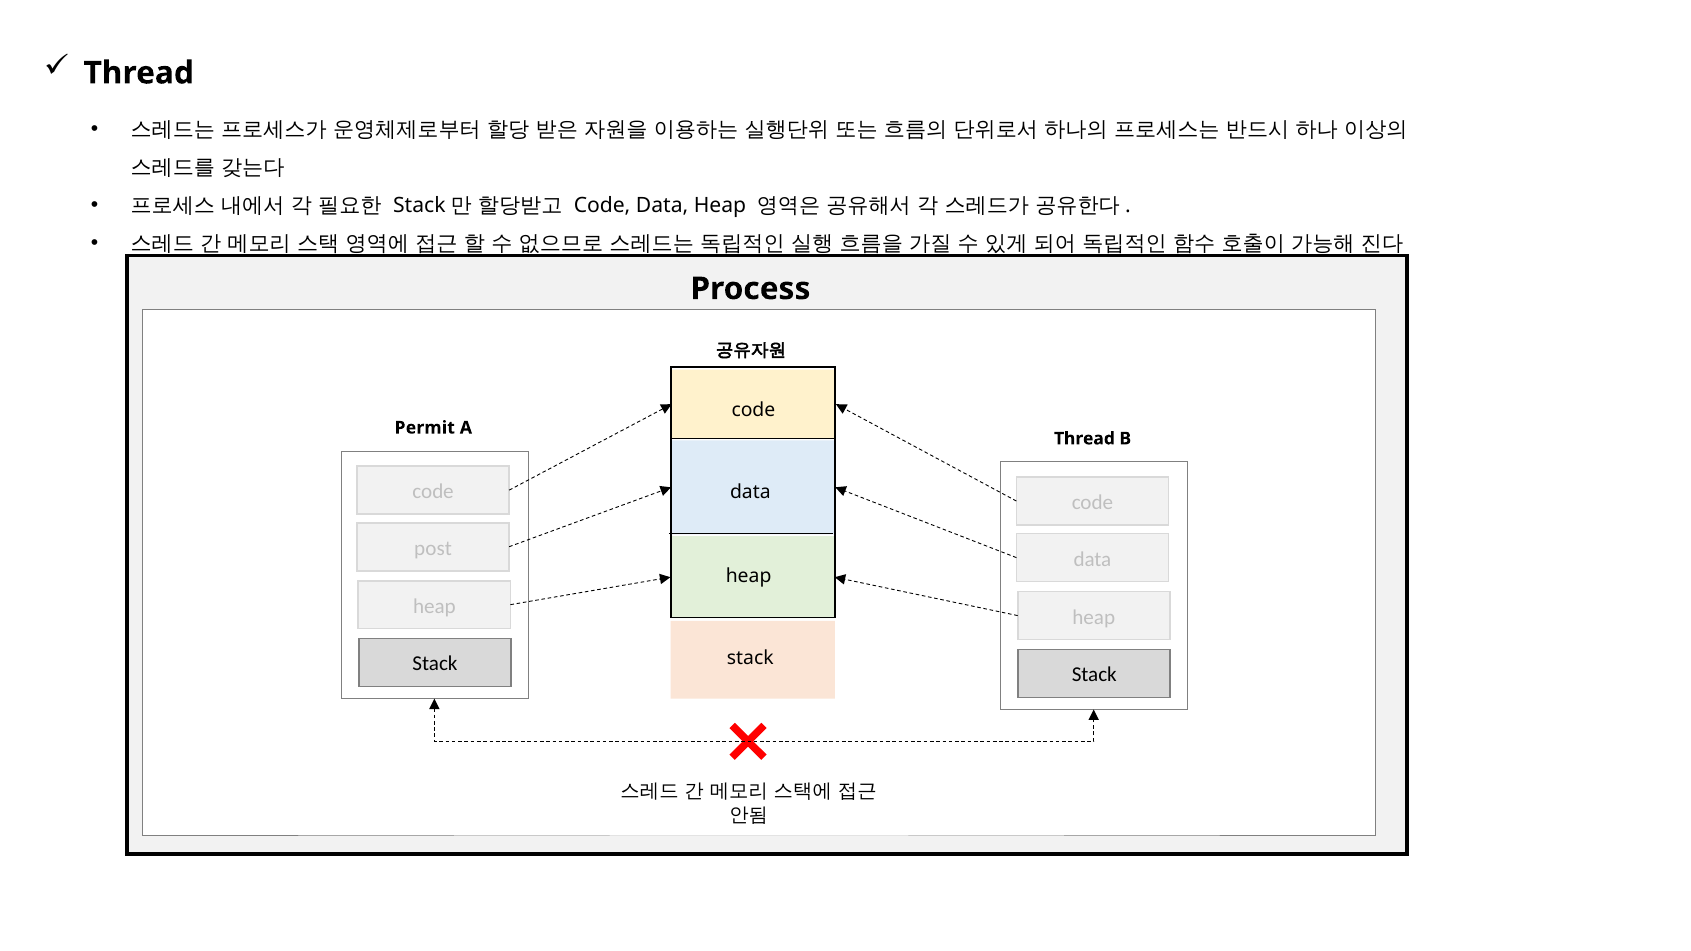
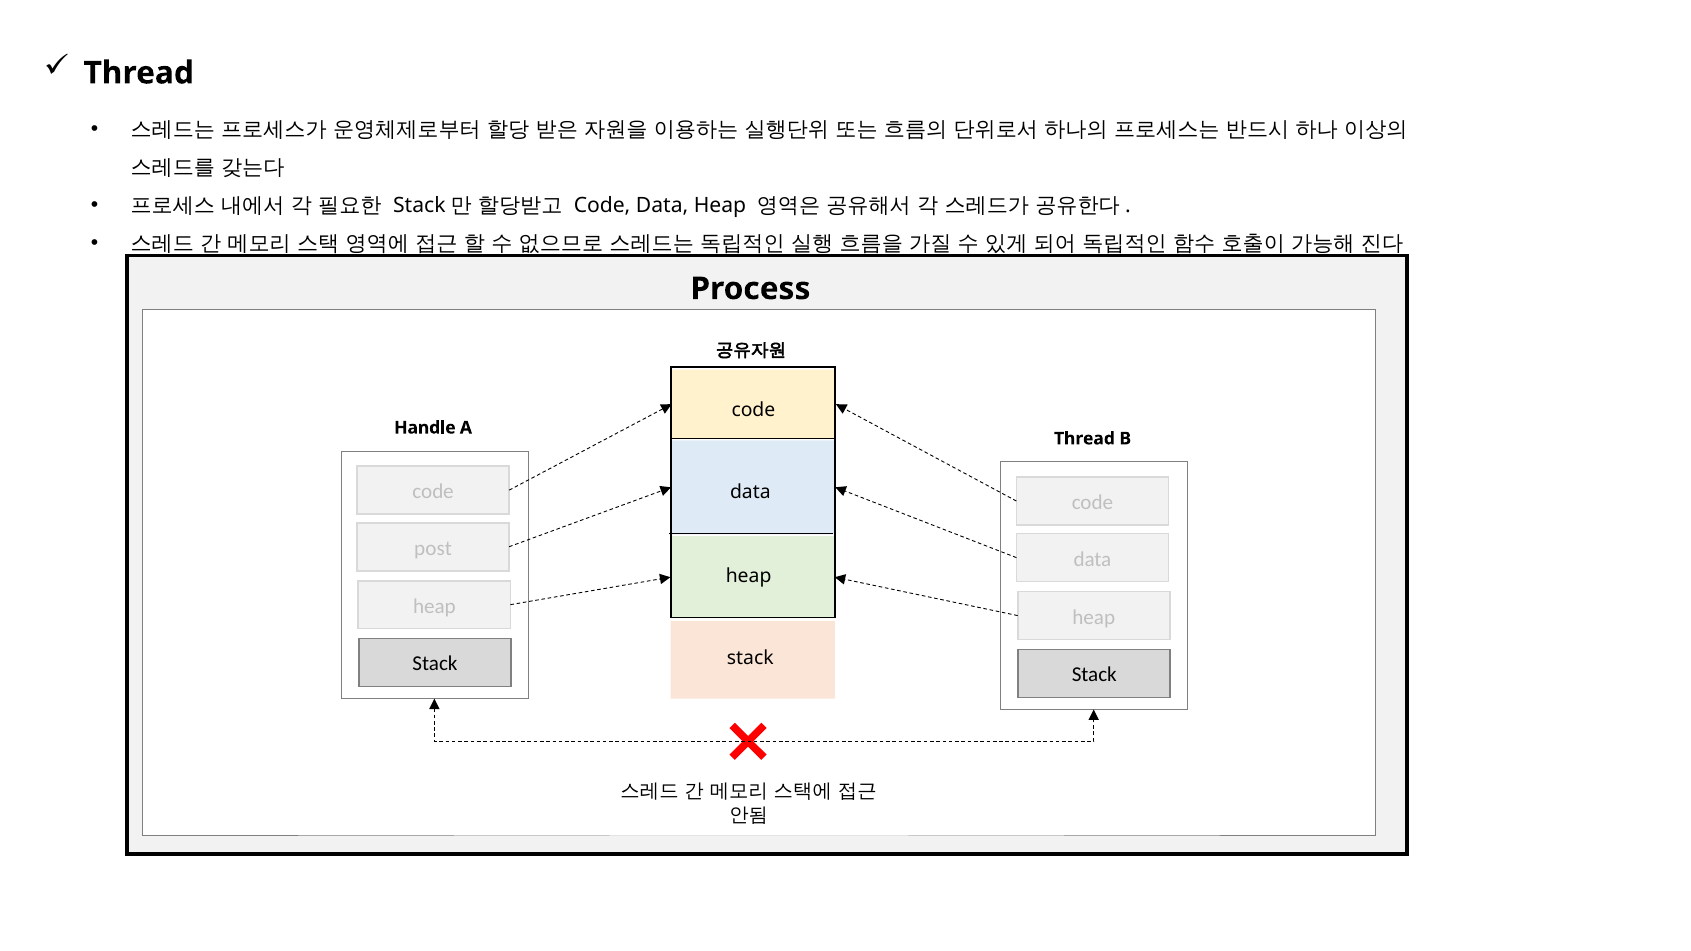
Permit: Permit -> Handle (425, 428)
